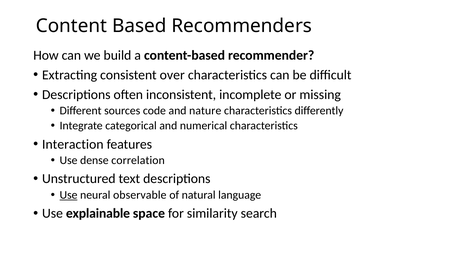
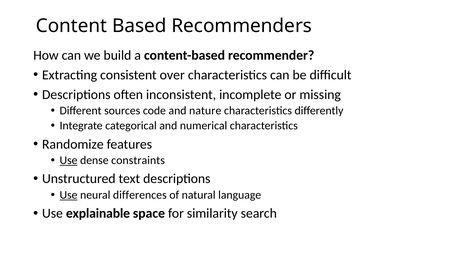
Interaction: Interaction -> Randomize (73, 144)
Use underline: none -> present (69, 160)
correlation: correlation -> constraints (138, 160)
observable: observable -> differences (140, 195)
